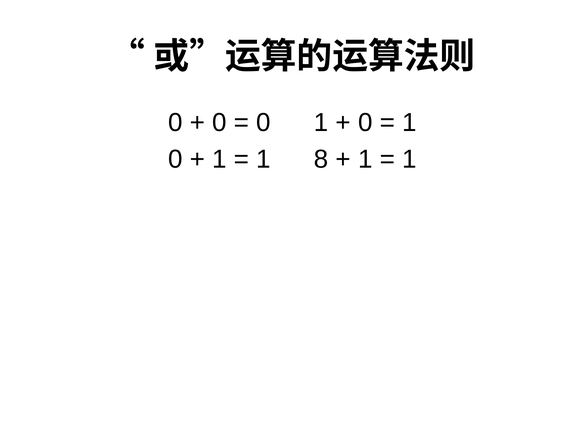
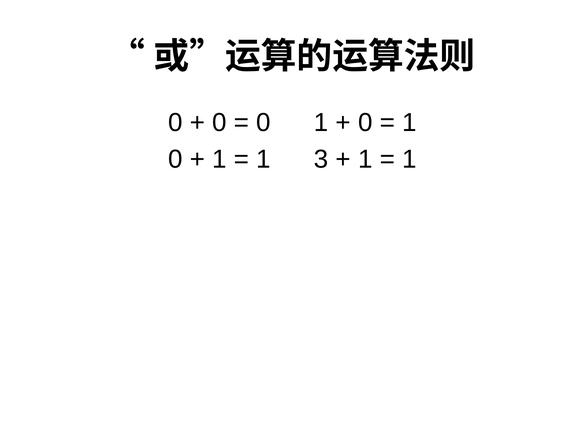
8: 8 -> 3 (321, 159)
